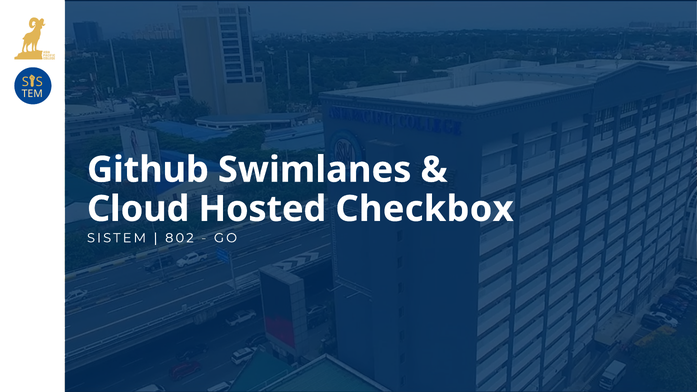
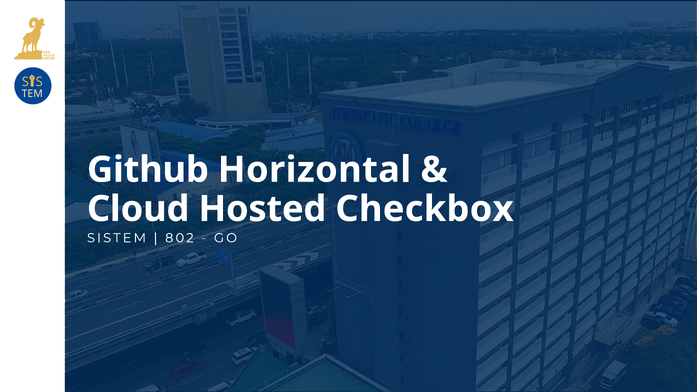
Swimlanes: Swimlanes -> Horizontal (314, 170)
